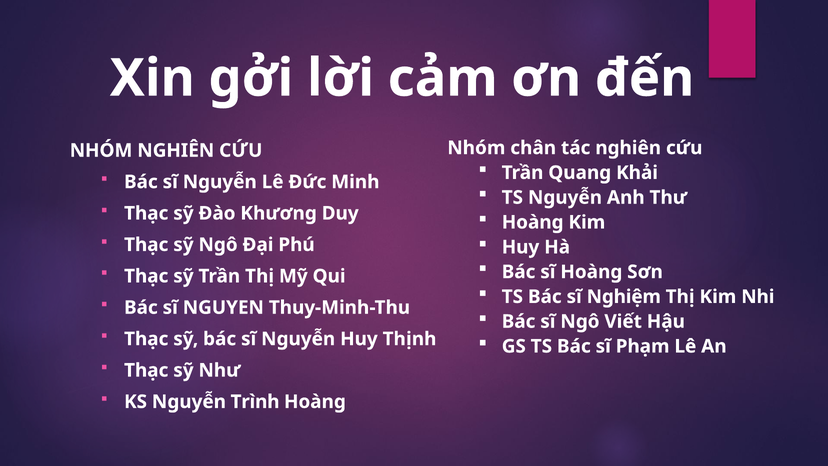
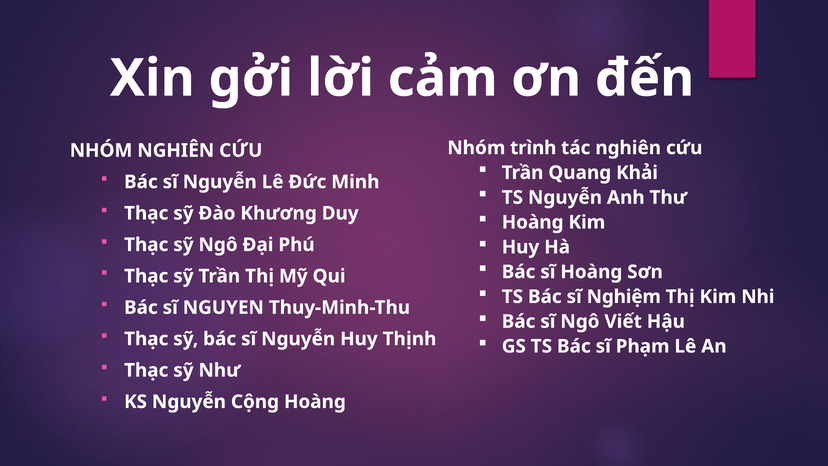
chân: chân -> trình (533, 148)
Trình: Trình -> Cộng (255, 402)
